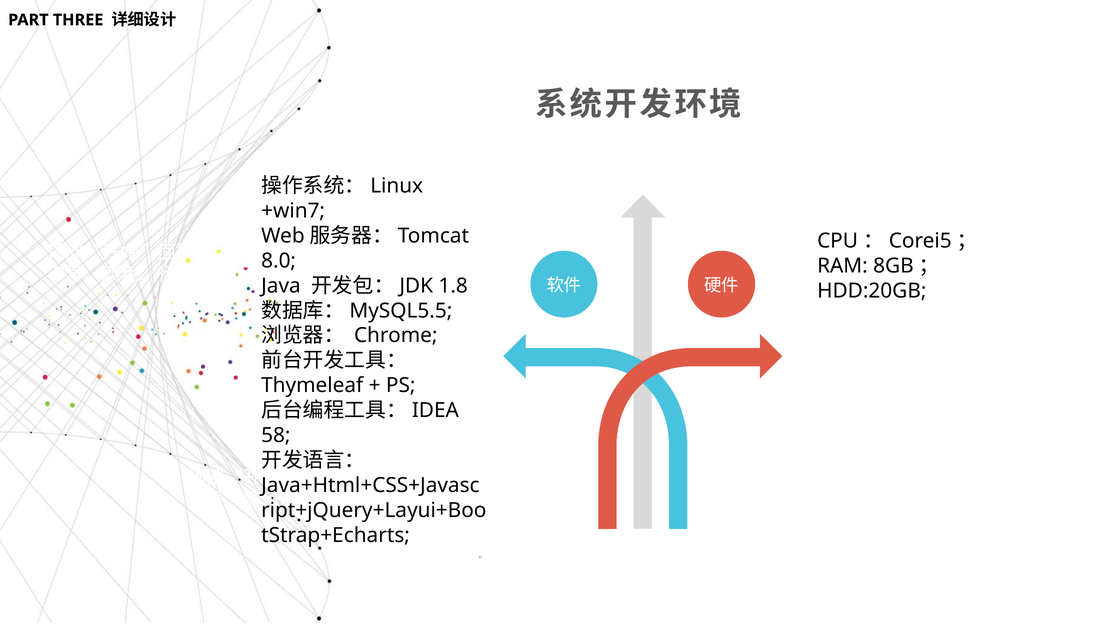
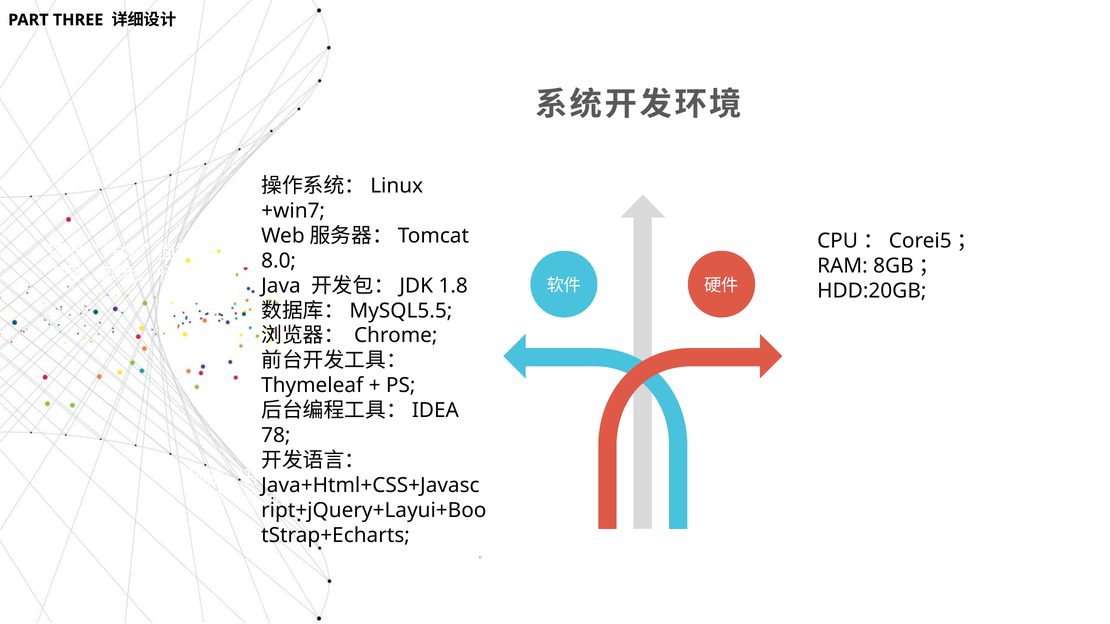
58: 58 -> 78 (276, 436)
